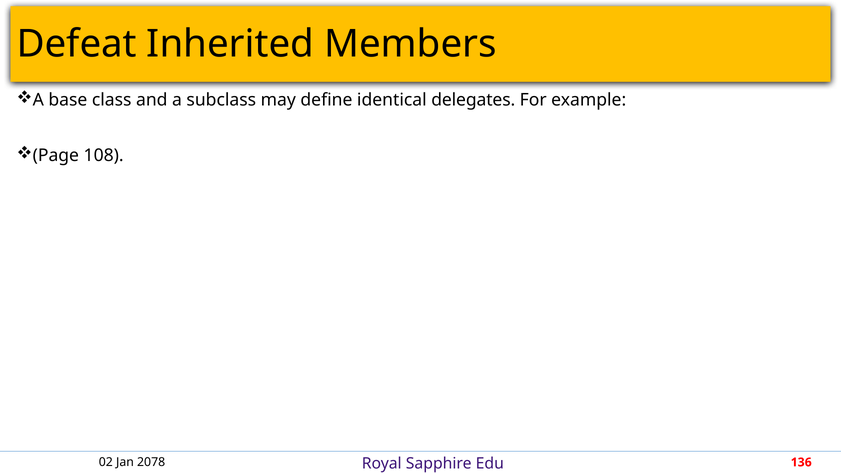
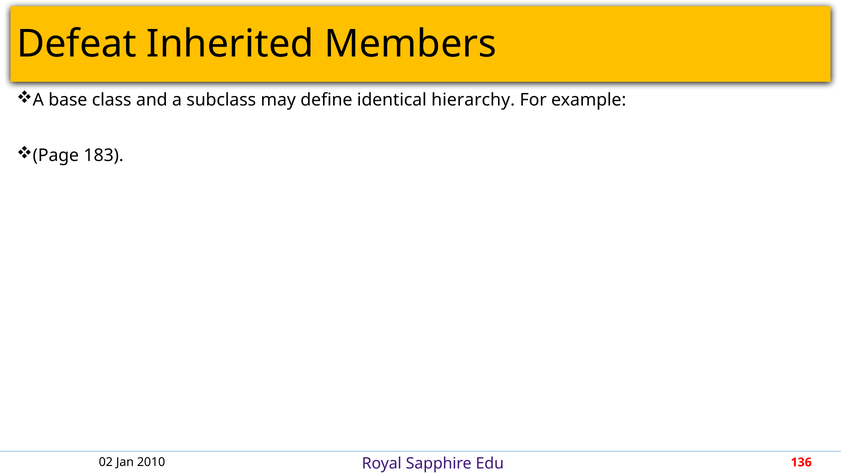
delegates: delegates -> hierarchy (473, 100)
108: 108 -> 183 (104, 155)
2078: 2078 -> 2010 (151, 462)
